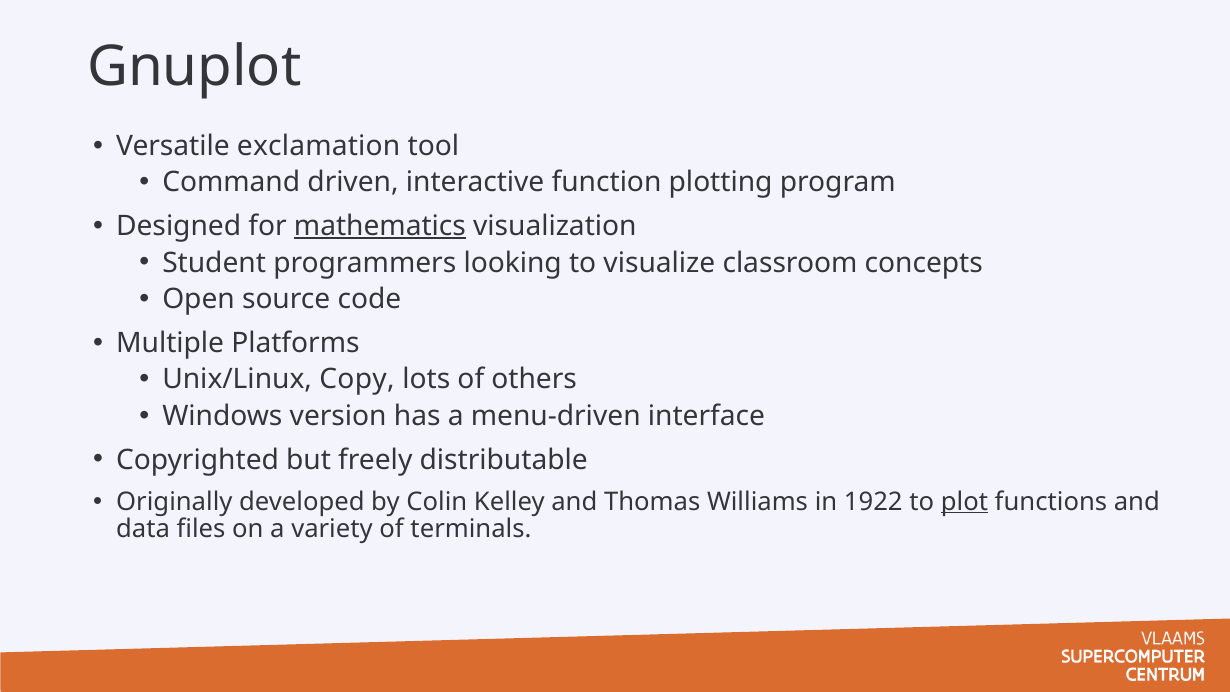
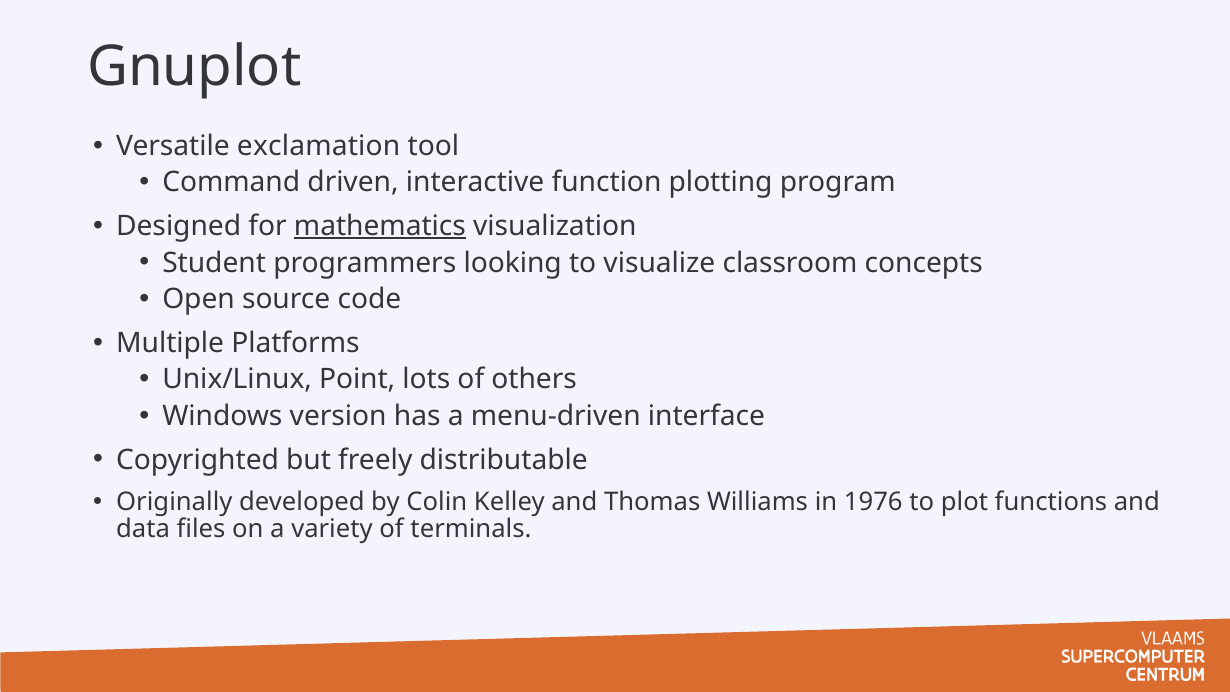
Copy: Copy -> Point (357, 380)
1922: 1922 -> 1976 (873, 502)
plot underline: present -> none (964, 502)
